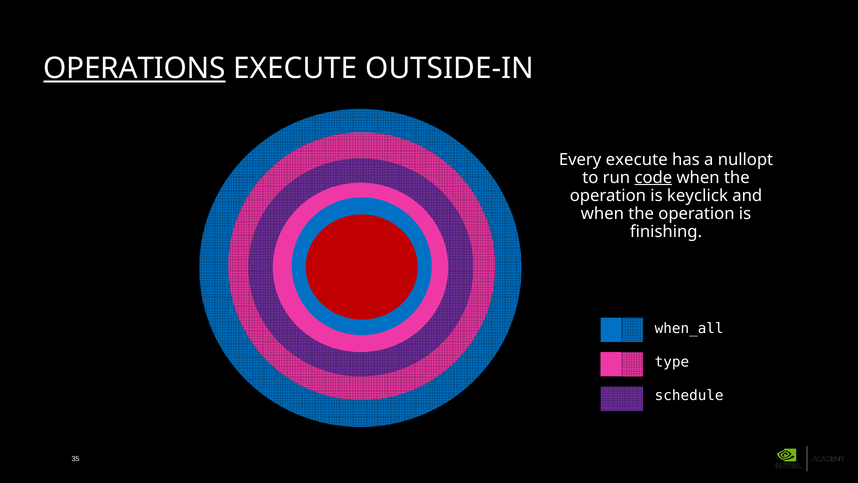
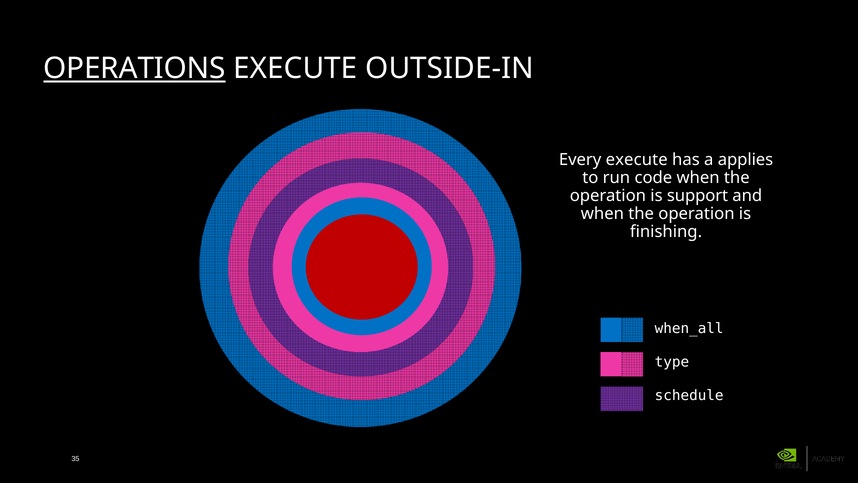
nullopt: nullopt -> applies (745, 159)
code underline: present -> none (653, 177)
keyclick: keyclick -> support (698, 195)
